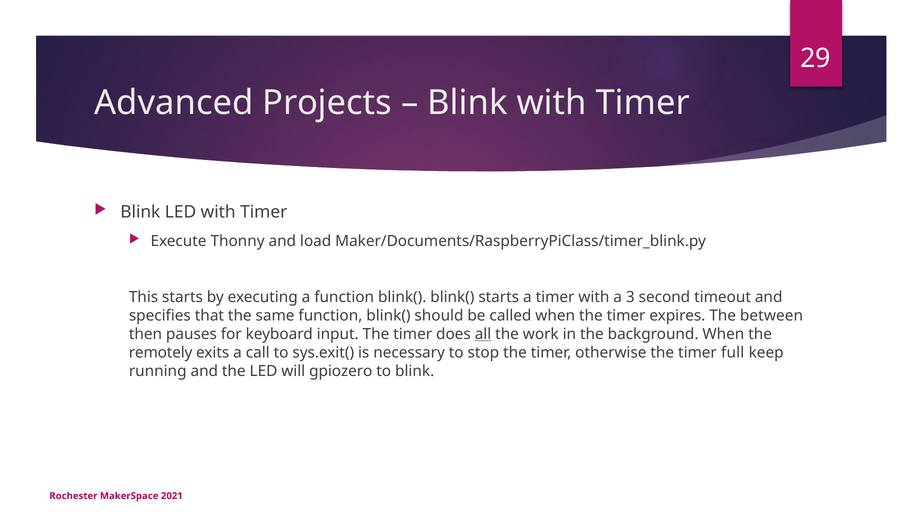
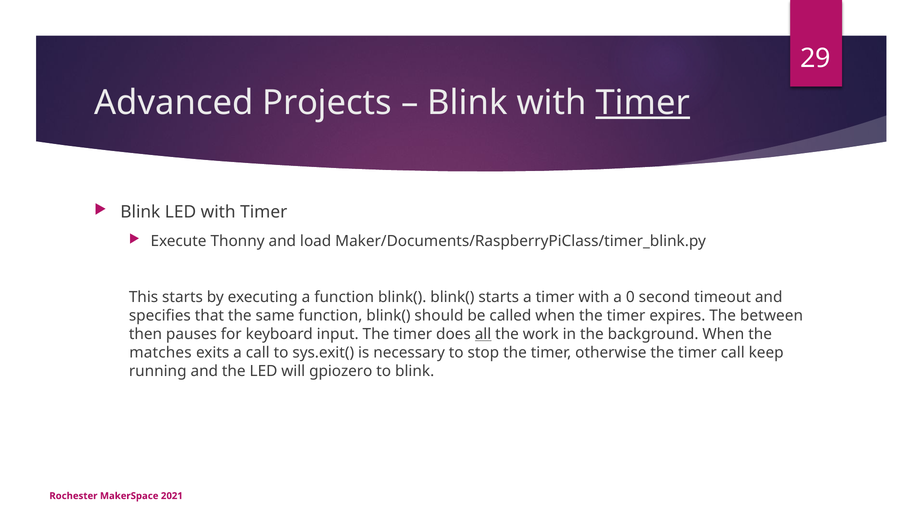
Timer underline: none -> present (643, 103)
3: 3 -> 0 (630, 297)
remotely: remotely -> matches (160, 353)
timer full: full -> call (733, 353)
